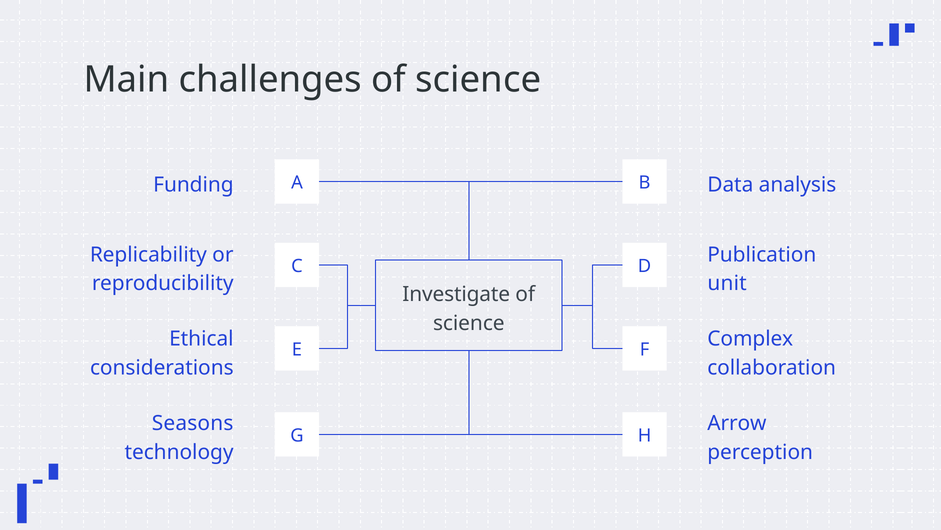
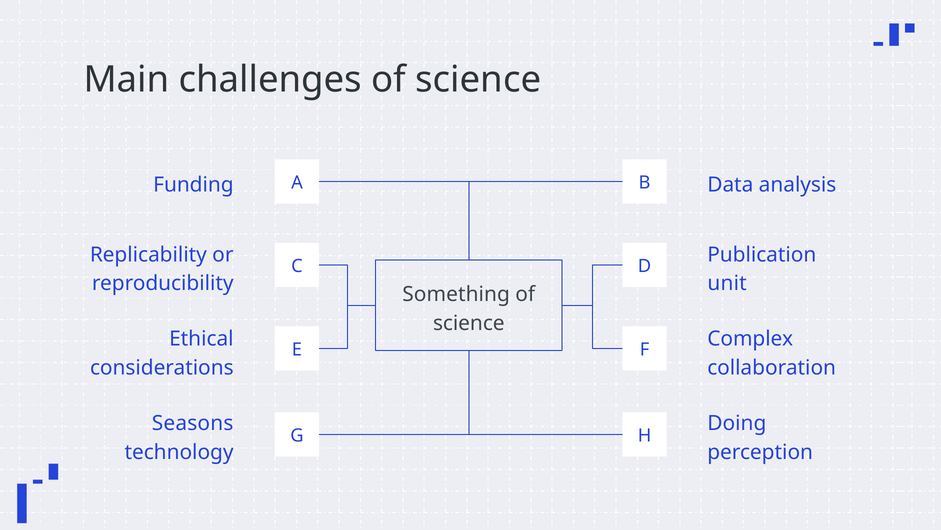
Investigate: Investigate -> Something (456, 294)
Arrow: Arrow -> Doing (737, 423)
